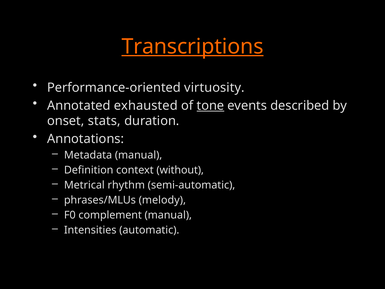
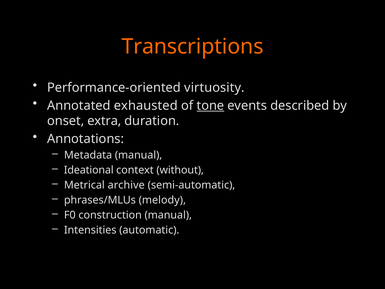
Transcriptions underline: present -> none (193, 46)
stats: stats -> extra (104, 121)
Definition: Definition -> Ideational (89, 170)
rhythm: rhythm -> archive (126, 185)
complement: complement -> construction (110, 215)
